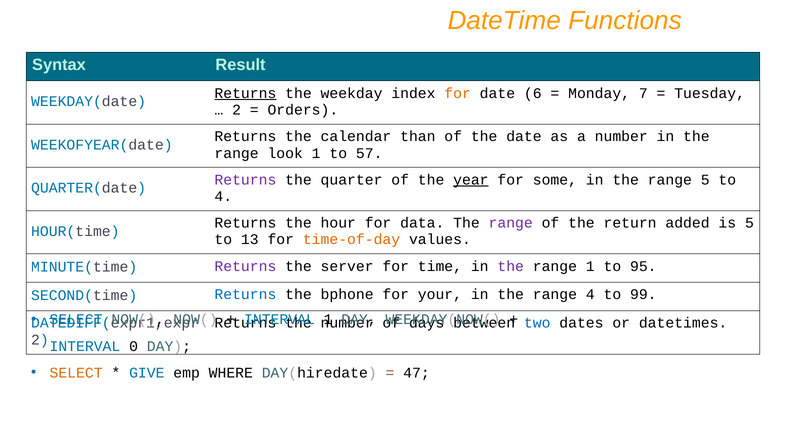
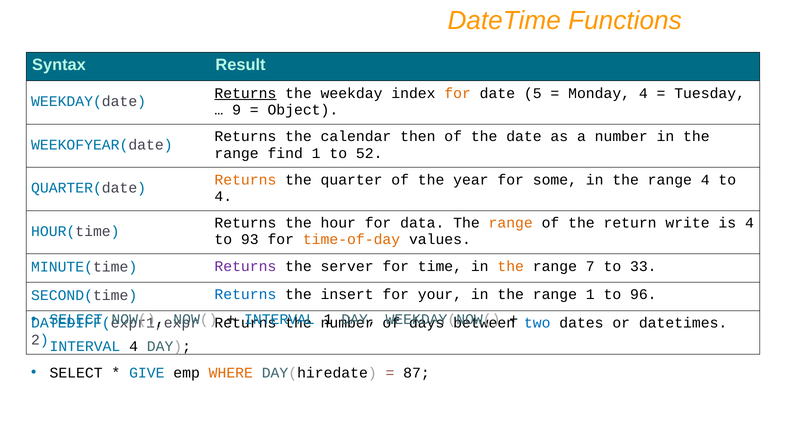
6: 6 -> 5 (533, 93)
Monday 7: 7 -> 4 (643, 93)
2: 2 -> 9 (237, 110)
Orders: Orders -> Object (303, 110)
than: than -> then (418, 136)
look: look -> find (285, 153)
57: 57 -> 52 (369, 153)
Returns colour: purple -> orange (245, 180)
year underline: present -> none (471, 180)
range 5: 5 -> 4 (705, 180)
range colour: purple -> orange (511, 223)
added: added -> write (688, 223)
is 5: 5 -> 4 (749, 223)
13: 13 -> 93 (250, 240)
the colour: purple -> orange (511, 266)
range 1: 1 -> 7 (590, 266)
95: 95 -> 33 (643, 266)
bphone: bphone -> insert (347, 295)
range 4: 4 -> 1 (590, 295)
99: 99 -> 96 (643, 295)
INTERVAL 0: 0 -> 4 (134, 346)
SELECT colour: orange -> black (76, 373)
WHERE colour: black -> orange (231, 373)
47: 47 -> 87 (417, 373)
